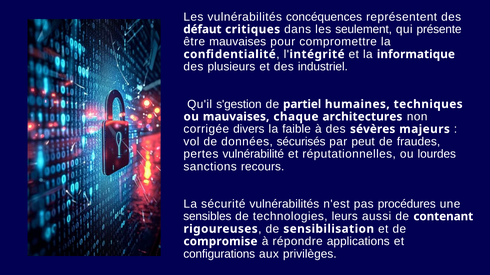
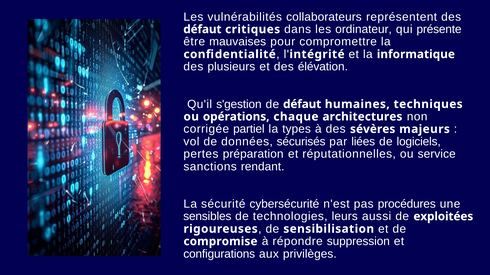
concéquences: concéquences -> collaborateurs (324, 17)
seulement: seulement -> ordinateur (364, 29)
industriel: industriel -> élévation (323, 67)
de partiel: partiel -> défaut (302, 104)
ou mauvaises: mauvaises -> opérations (236, 117)
divers: divers -> partiel (249, 129)
faible: faible -> types (297, 129)
peut: peut -> liées (363, 142)
fraudes: fraudes -> logiciels (419, 142)
vulnérabilité: vulnérabilité -> préparation (253, 154)
lourdes: lourdes -> service (437, 154)
recours: recours -> rendant (263, 167)
sécurité vulnérabilités: vulnérabilités -> cybersécurité (284, 204)
contenant: contenant -> exploitées (443, 217)
applications: applications -> suppression (358, 242)
